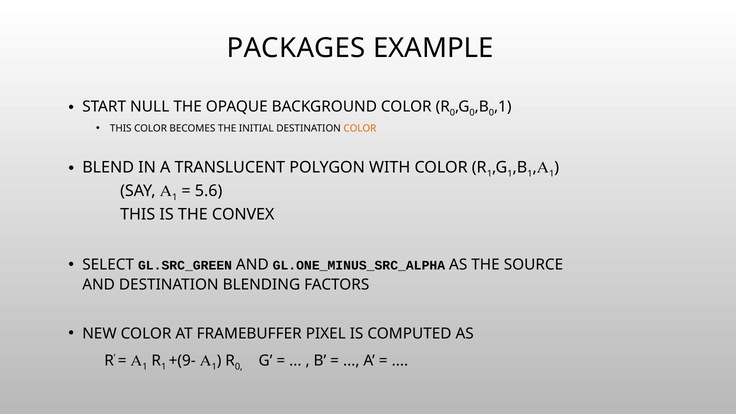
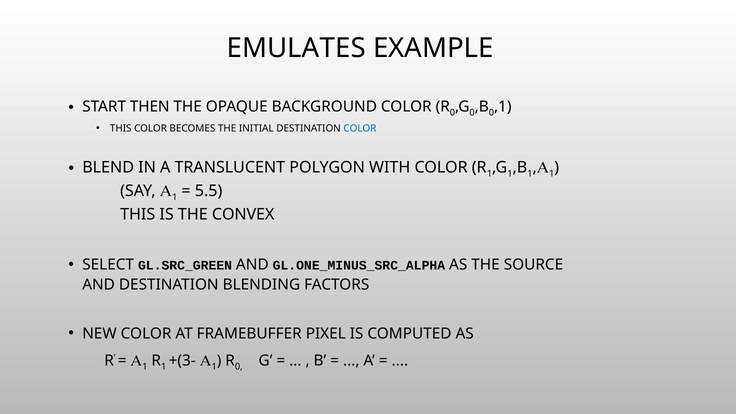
PACKAGES: PACKAGES -> EMULATES (296, 48)
NULL: NULL -> THEN (150, 107)
COLOR colour: orange -> blue (360, 128)
5.6: 5.6 -> 5.5 (209, 191)
+(9-: +(9- -> +(3- (182, 361)
